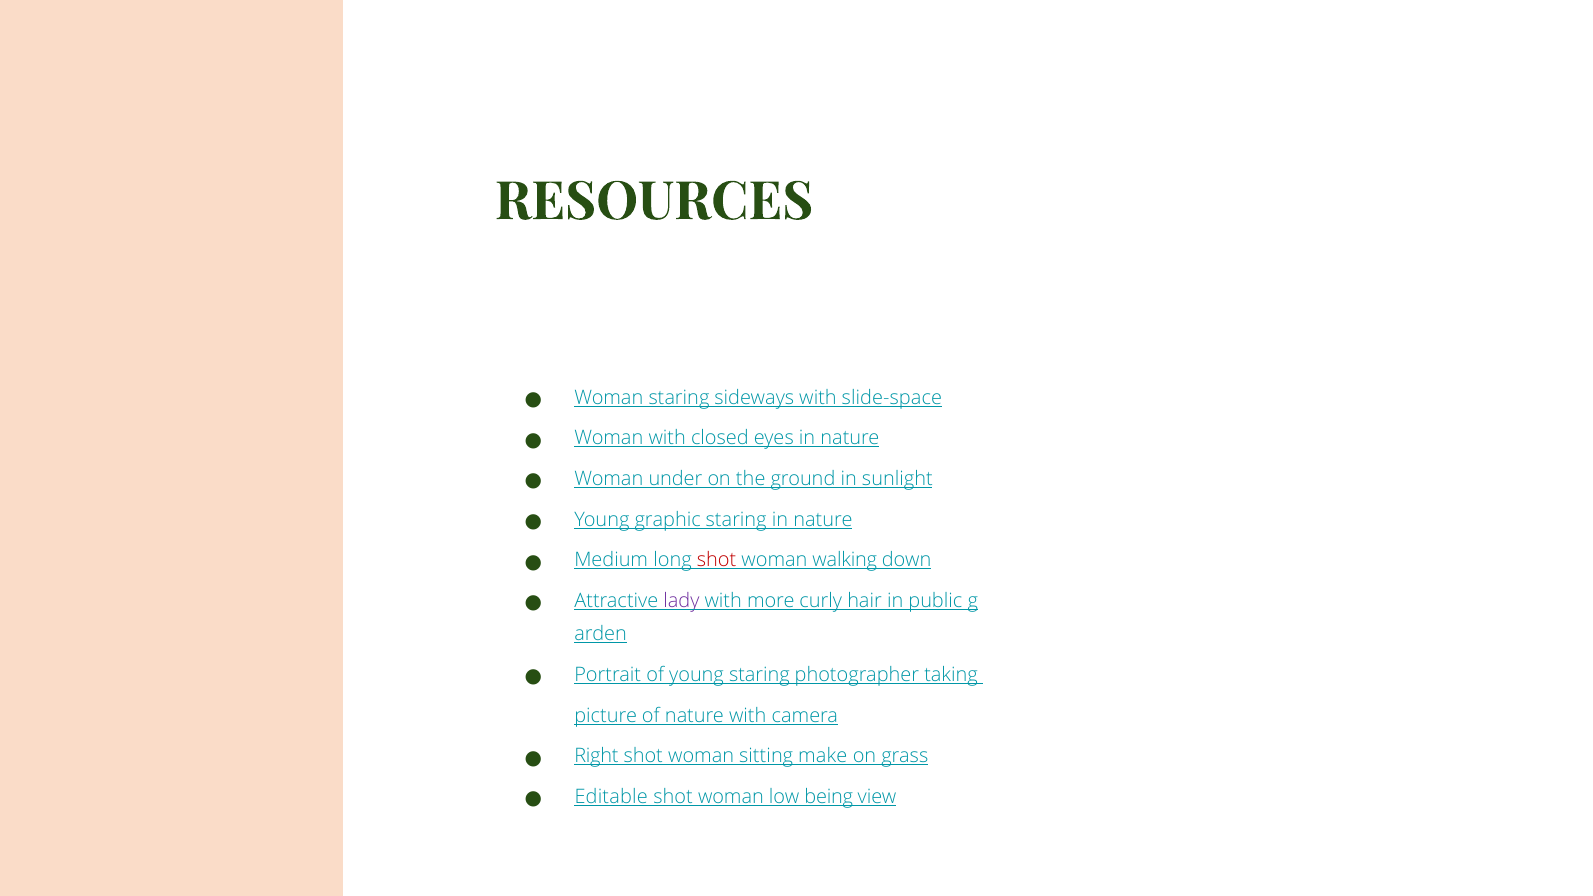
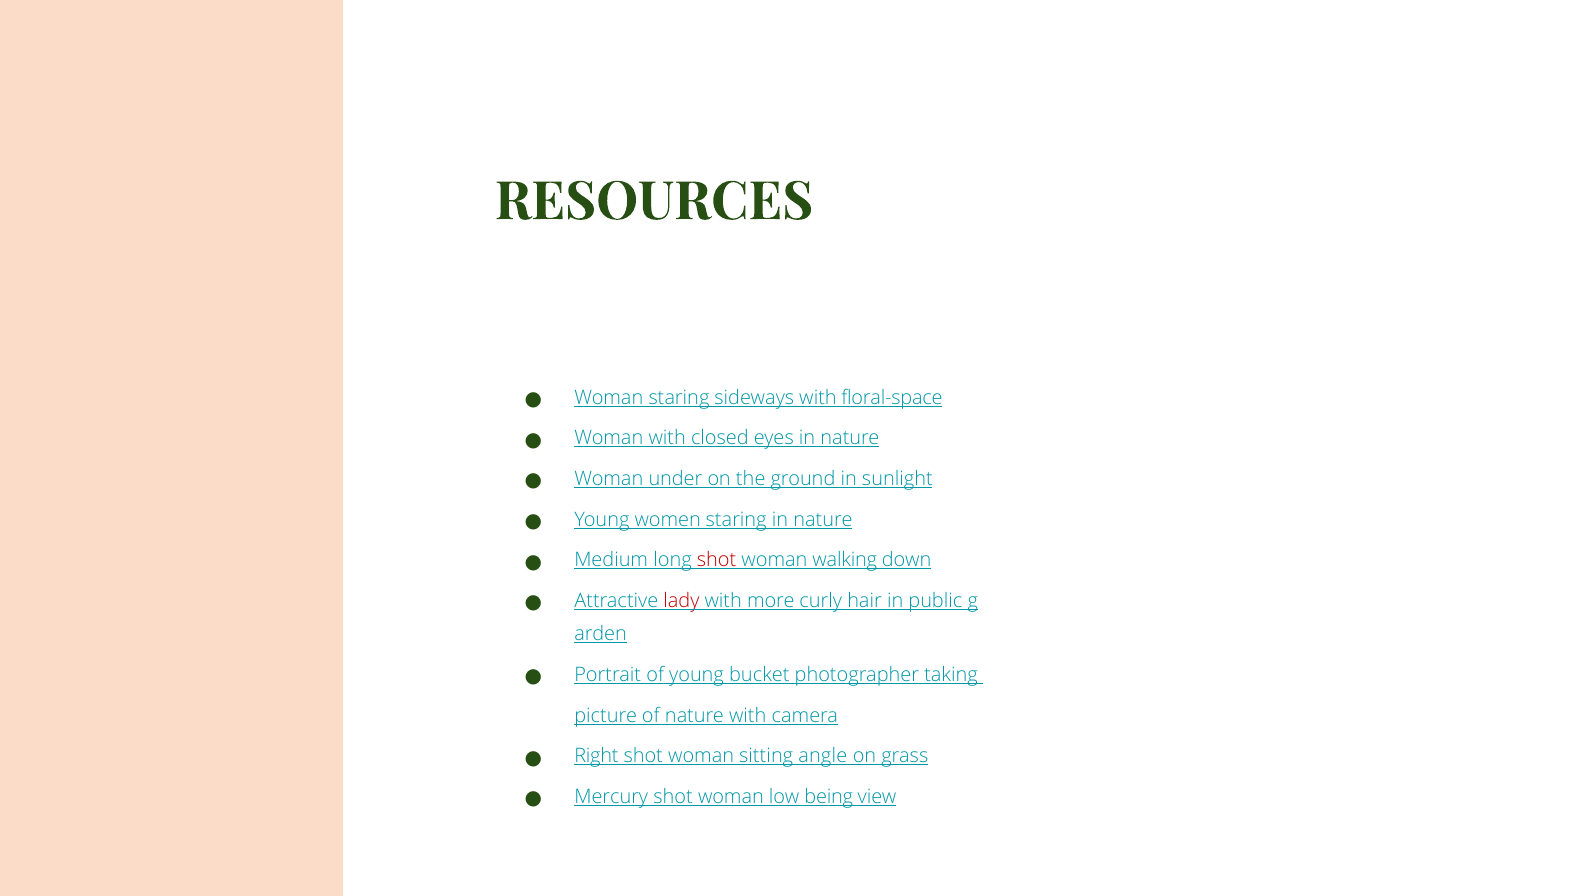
slide-space: slide-space -> floral-space (892, 398)
graphic: graphic -> women (668, 520)
lady colour: purple -> red (681, 601)
young staring: staring -> bucket (759, 675)
make: make -> angle (823, 756)
Editable: Editable -> Mercury (611, 797)
